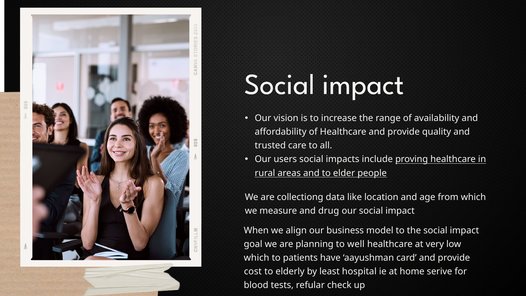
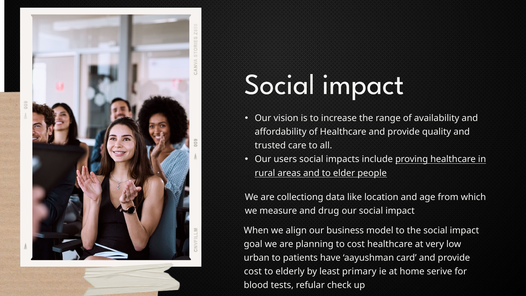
to well: well -> cost (356, 244)
which: which -> urban (257, 258)
hospital: hospital -> primary (359, 271)
